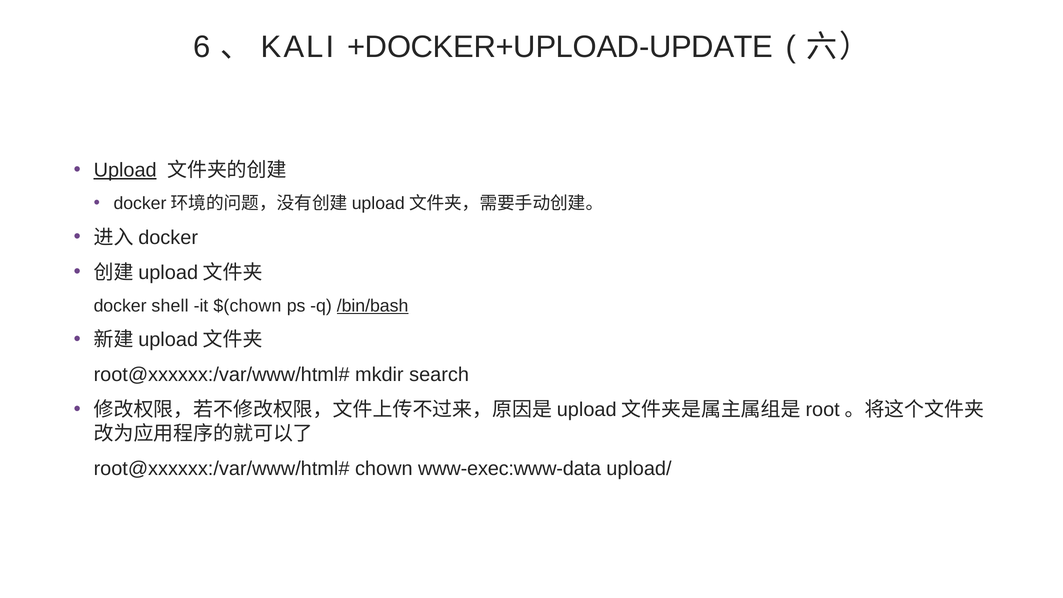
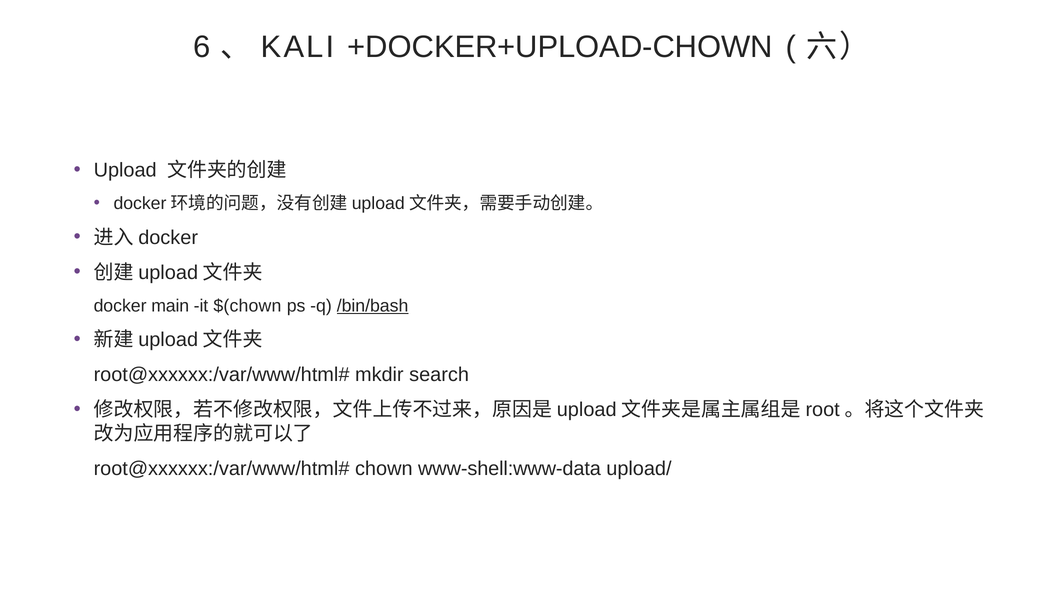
+DOCKER+UPLOAD-UPDATE: +DOCKER+UPLOAD-UPDATE -> +DOCKER+UPLOAD-CHOWN (560, 47)
Upload underline: present -> none (125, 170)
shell: shell -> main (170, 306)
www-exec:www-data: www-exec:www-data -> www-shell:www-data (509, 469)
